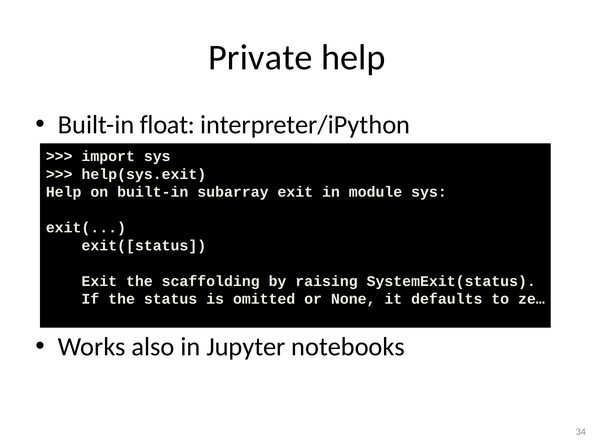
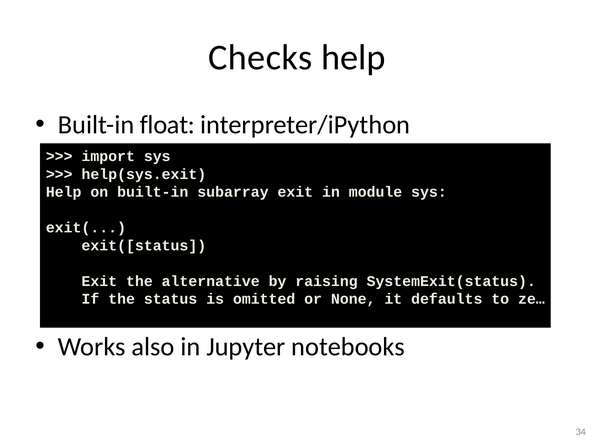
Private: Private -> Checks (260, 58)
scaffolding: scaffolding -> alternative (211, 281)
